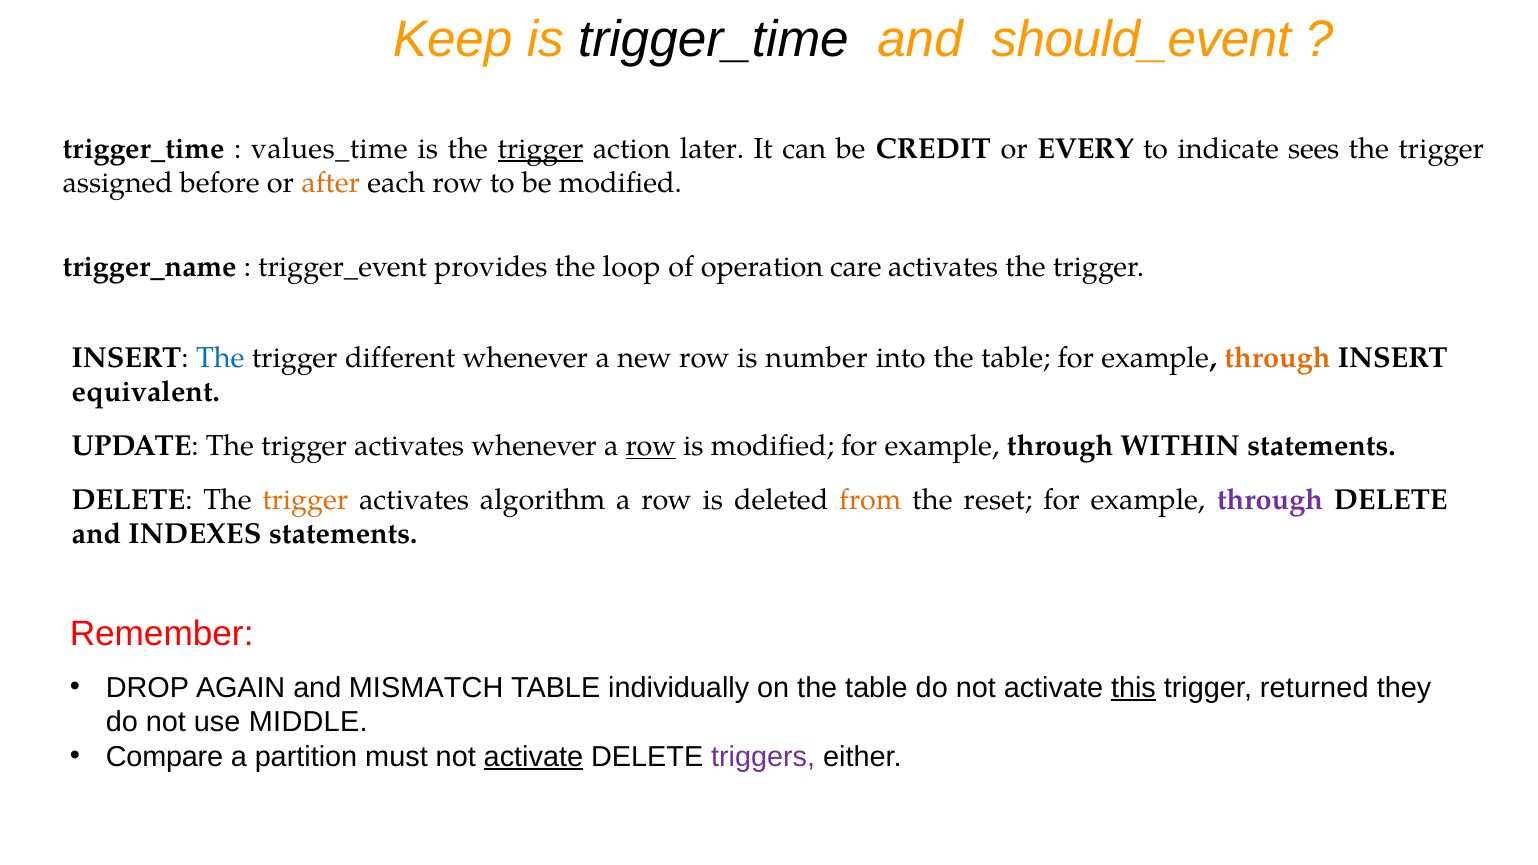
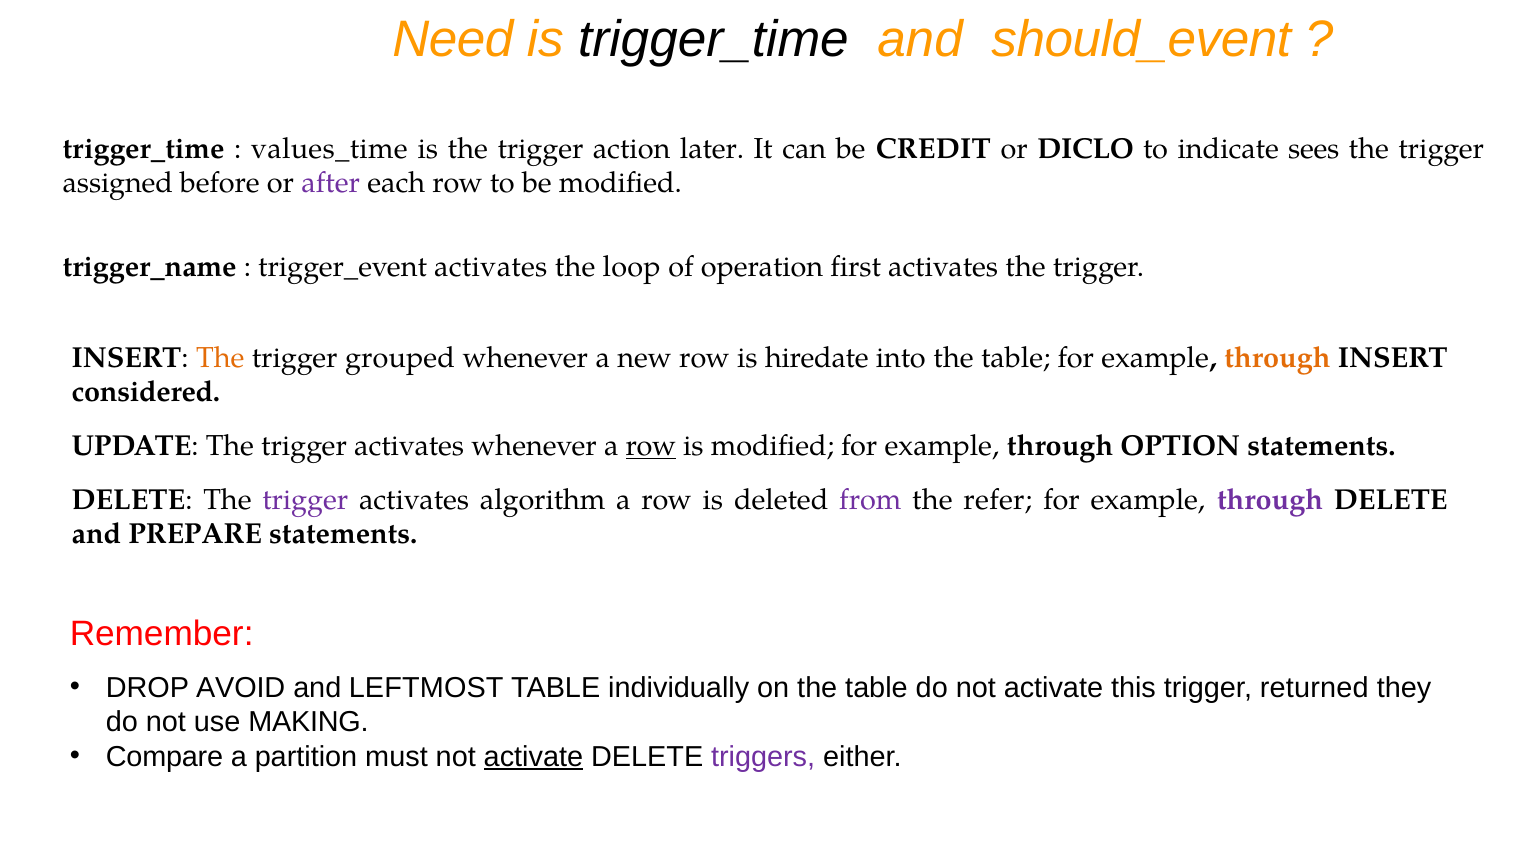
Keep: Keep -> Need (453, 40)
trigger underline: present -> none (541, 149)
EVERY: EVERY -> DICLO (1086, 149)
after colour: orange -> purple (331, 183)
trigger_event provides: provides -> activates (491, 267)
care: care -> first (856, 267)
The colour: blue -> orange (220, 358)
different: different -> grouped (400, 358)
number: number -> hiredate (817, 358)
equivalent: equivalent -> considered (146, 392)
WITHIN: WITHIN -> OPTION (1180, 446)
trigger colour: orange -> purple (305, 500)
from colour: orange -> purple (870, 500)
reset: reset -> refer (998, 500)
INDEXES: INDEXES -> PREPARE (195, 535)
AGAIN: AGAIN -> AVOID (241, 688)
MISMATCH: MISMATCH -> LEFTMOST (426, 688)
this underline: present -> none (1134, 688)
MIDDLE: MIDDLE -> MAKING (309, 722)
